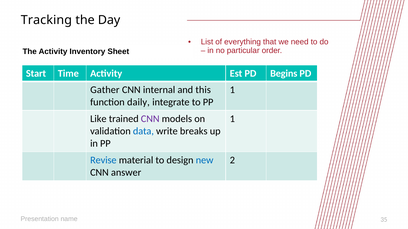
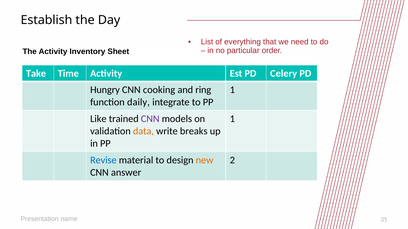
Tracking: Tracking -> Establish (46, 20)
Start: Start -> Take (36, 73)
Begins: Begins -> Celery (284, 73)
Gather: Gather -> Hungry (105, 90)
internal: internal -> cooking (159, 90)
this: this -> ring (203, 90)
data colour: blue -> orange (143, 131)
new colour: blue -> orange (205, 160)
